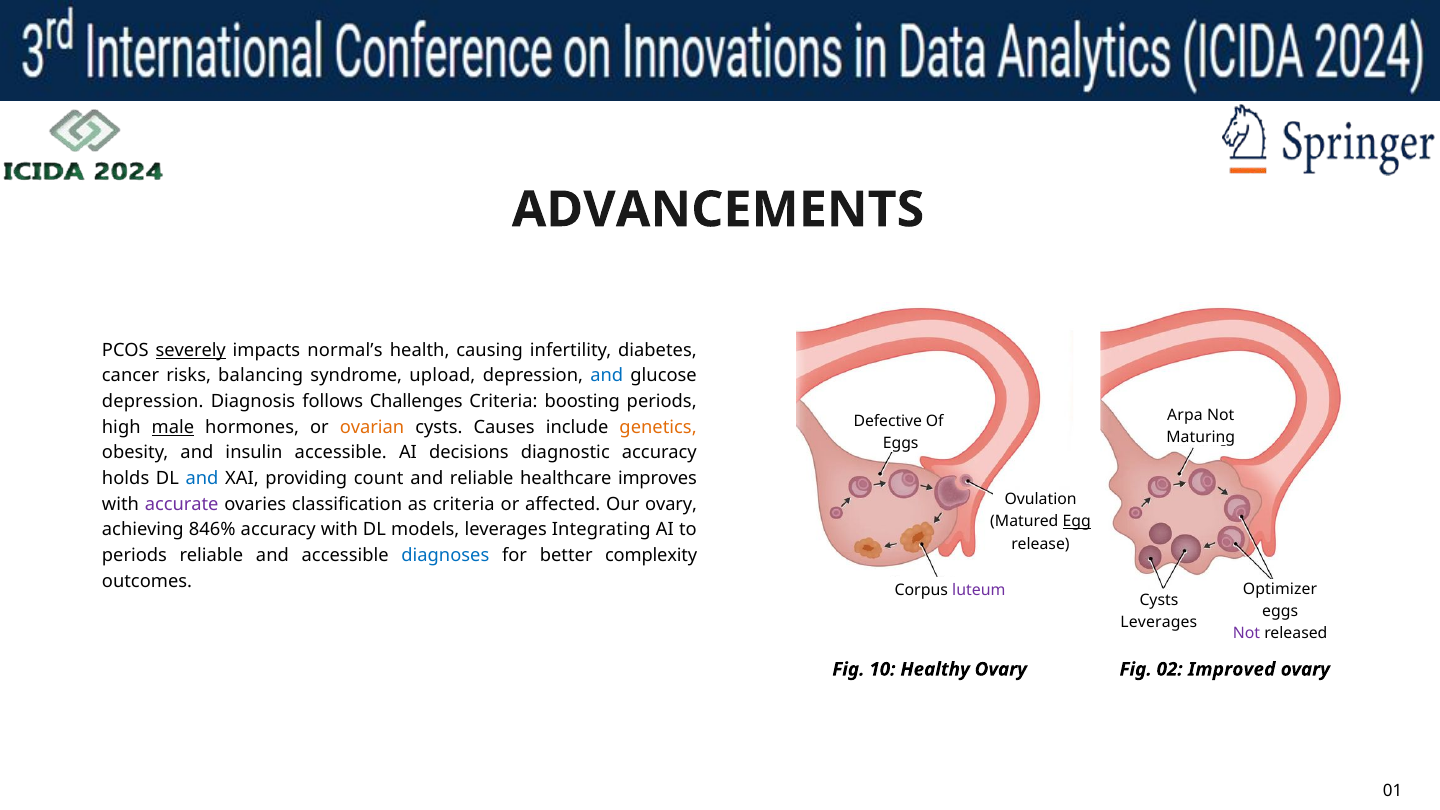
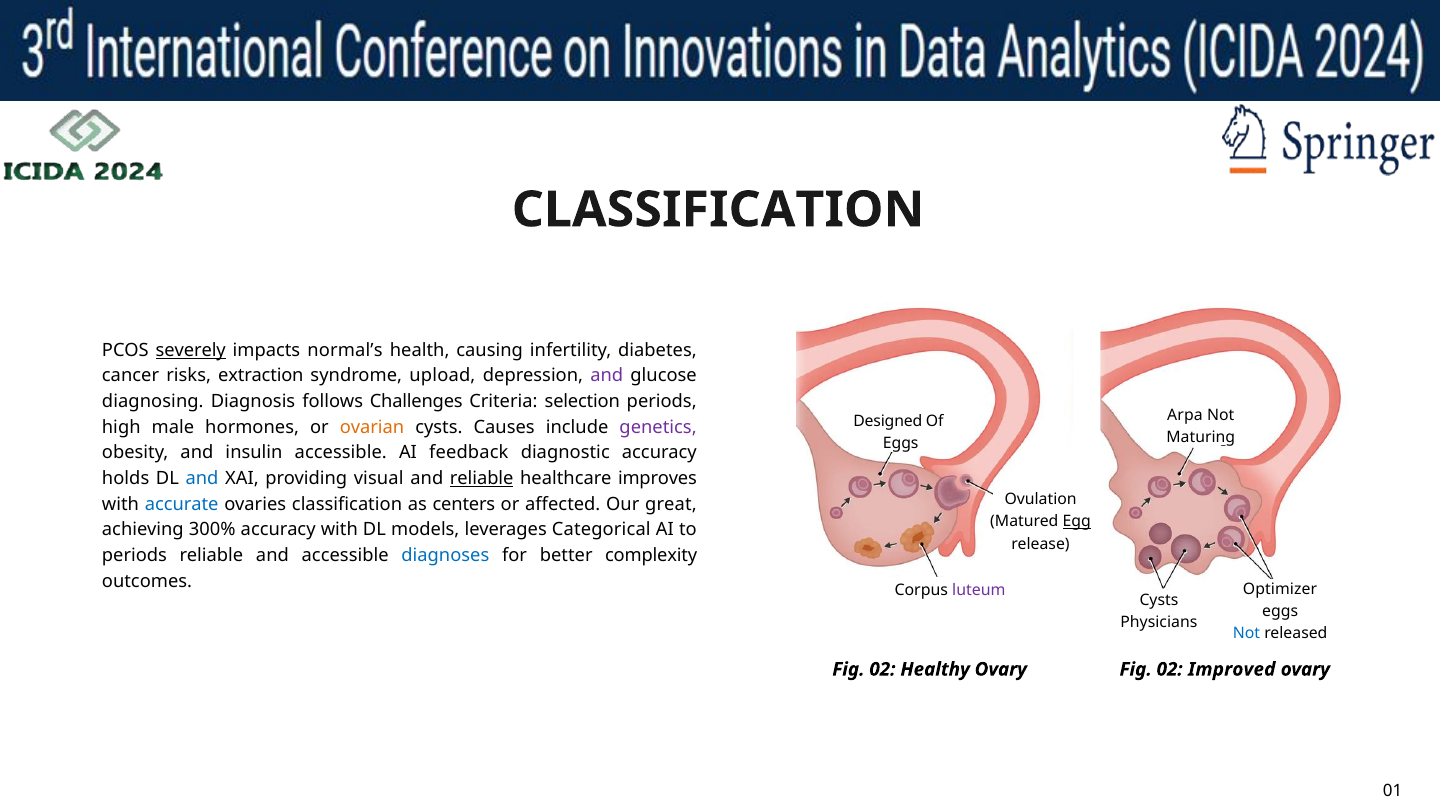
ADVANCEMENTS: ADVANCEMENTS -> CLASSIFICATION (718, 210)
balancing: balancing -> extraction (261, 376)
and colour: blue -> purple (607, 376)
depression: depression -> diagnosing (153, 402)
boosting: boosting -> selection (582, 402)
Defective: Defective -> Designed (888, 421)
male underline: present -> none (173, 427)
genetics colour: orange -> purple (658, 427)
decisions: decisions -> feedback (469, 453)
count: count -> visual (379, 479)
reliable underline: none -> present (482, 479)
accurate colour: purple -> blue (182, 504)
as criteria: criteria -> centers (464, 504)
Our ovary: ovary -> great (671, 504)
846%: 846% -> 300% (212, 530)
Integrating: Integrating -> Categorical (601, 530)
Leverages: Leverages -> Physicians (1159, 622)
Not colour: purple -> blue (1247, 633)
10: 10 -> 02 (882, 669)
